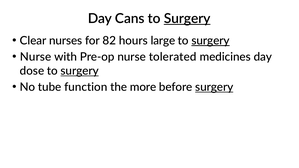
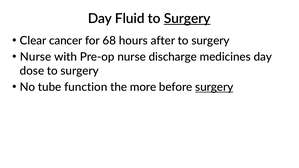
Cans: Cans -> Fluid (130, 19)
nurses: nurses -> cancer (66, 41)
82: 82 -> 68 (109, 41)
large: large -> after (163, 41)
surgery underline: present -> none (211, 41)
tolerated: tolerated -> discharge (173, 57)
surgery underline: present -> none (80, 71)
